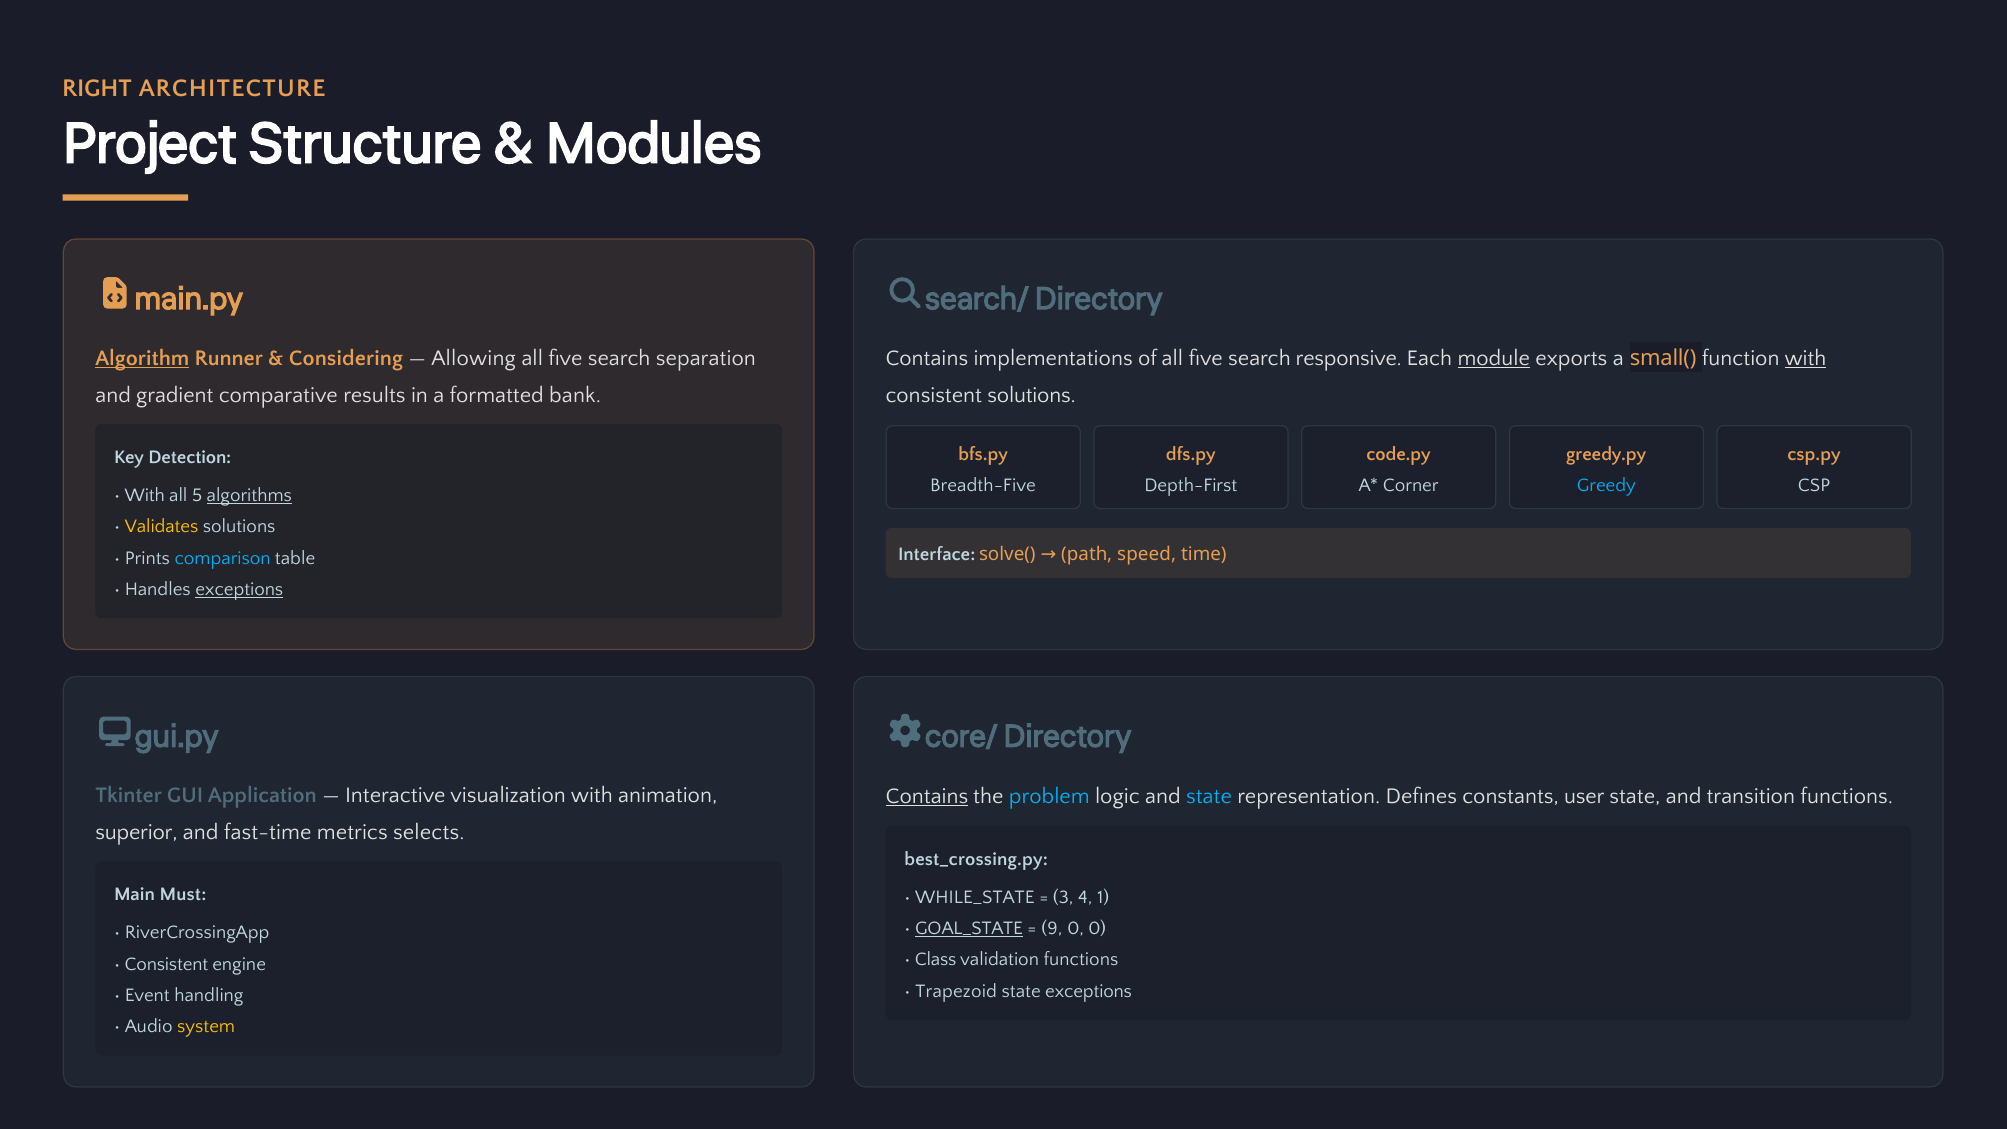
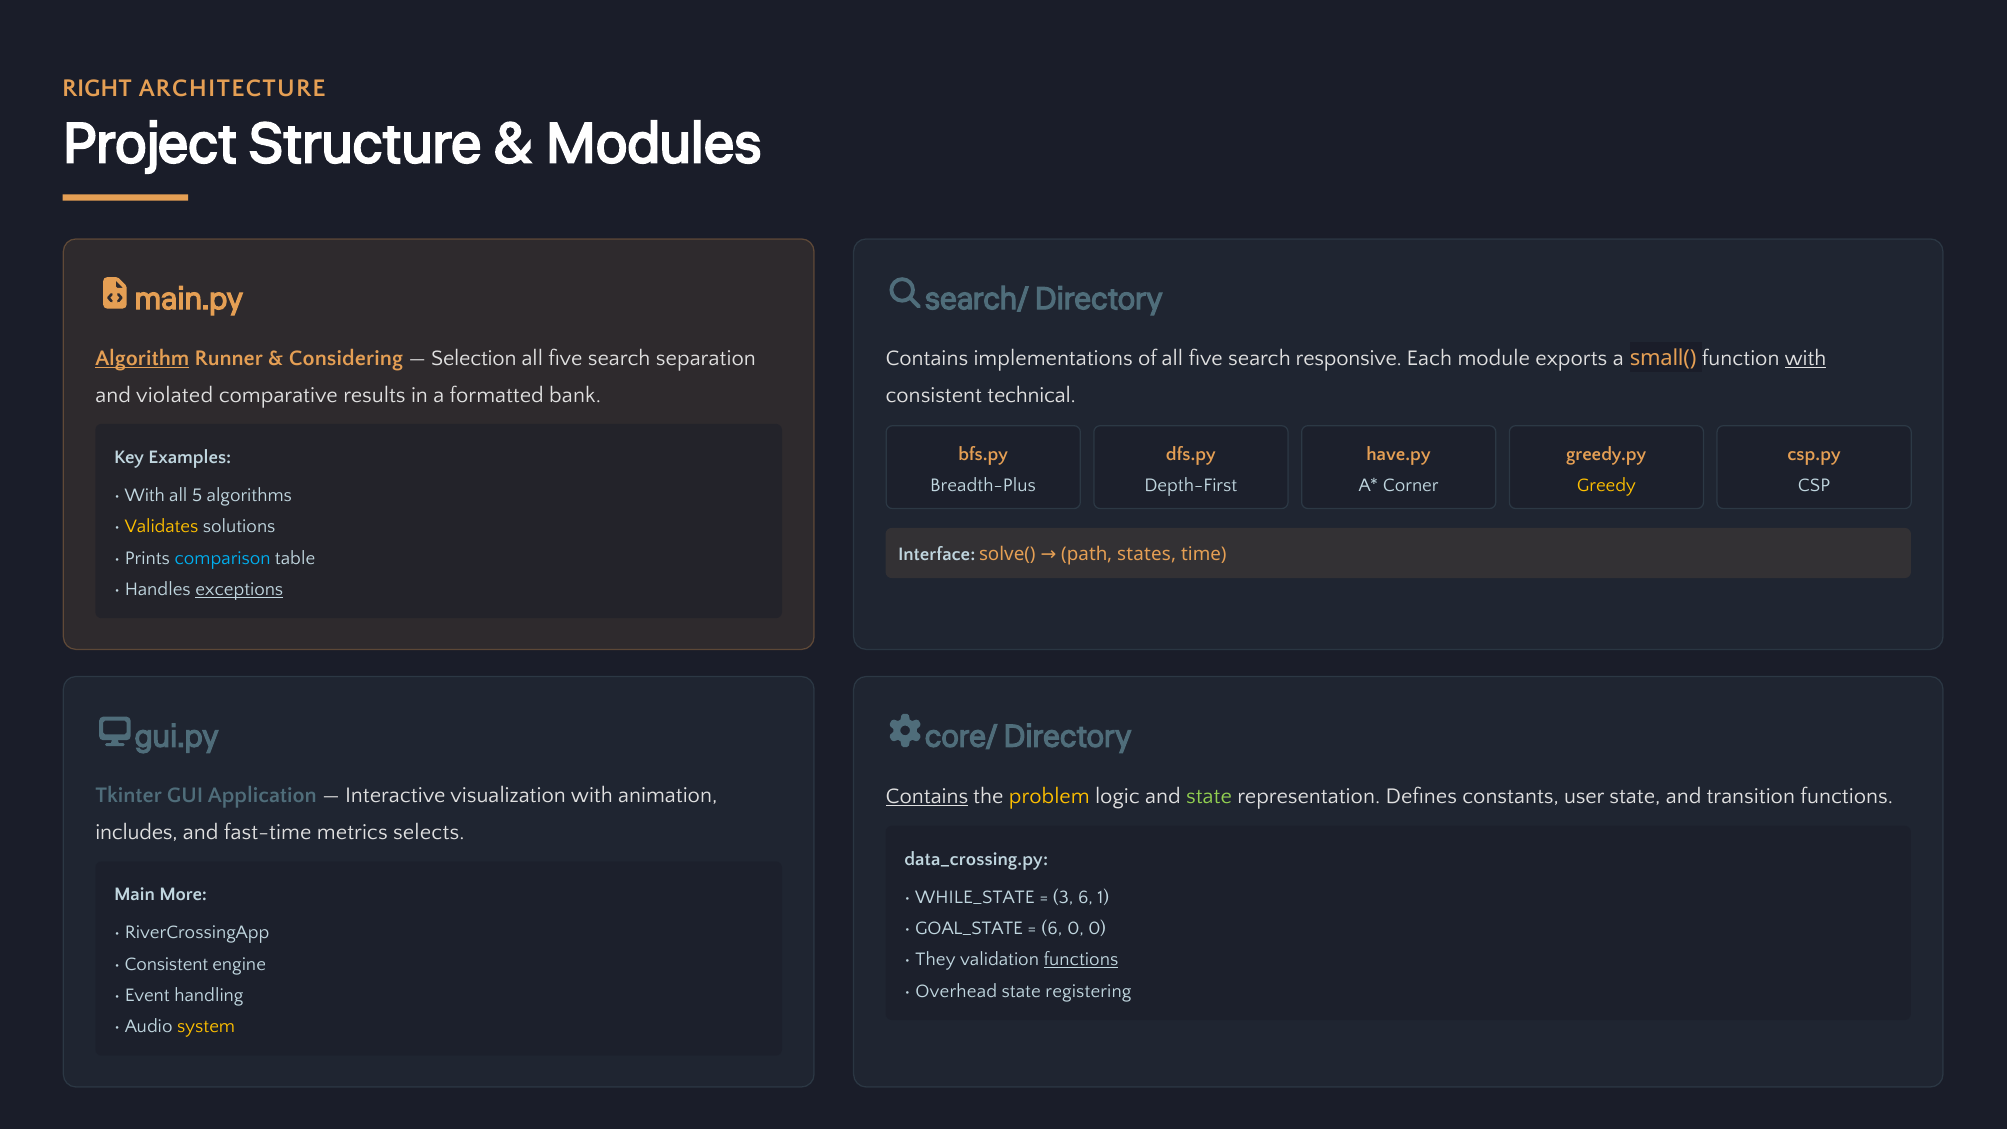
Allowing: Allowing -> Selection (474, 358)
module underline: present -> none (1494, 358)
gradient: gradient -> violated (175, 395)
consistent solutions: solutions -> technical (1032, 395)
code.py: code.py -> have.py (1399, 454)
Detection: Detection -> Examples (190, 457)
Breadth-Five: Breadth-Five -> Breadth-Plus (983, 485)
Greedy colour: light blue -> yellow (1606, 485)
algorithms underline: present -> none (249, 495)
speed: speed -> states (1147, 554)
problem colour: light blue -> yellow (1049, 796)
state colour: light blue -> light green (1209, 796)
superior: superior -> includes (137, 832)
best_crossing.py: best_crossing.py -> data_crossing.py (976, 859)
Must: Must -> More (183, 894)
3 4: 4 -> 6 (1085, 897)
GOAL_STATE underline: present -> none (969, 928)
9: 9 -> 6 (1052, 928)
Class: Class -> They (935, 960)
functions underline: none -> present (1081, 960)
Trapezoid: Trapezoid -> Overhead (956, 991)
state exceptions: exceptions -> registering (1088, 991)
